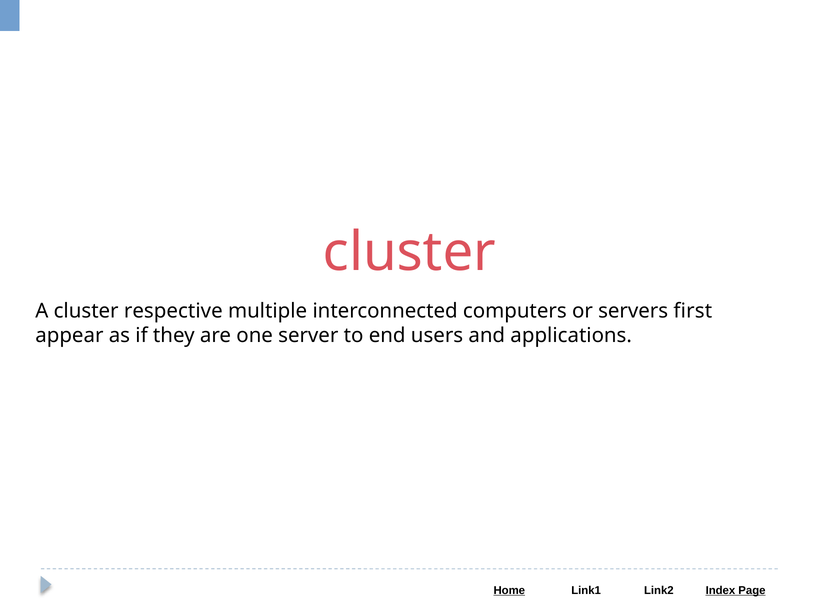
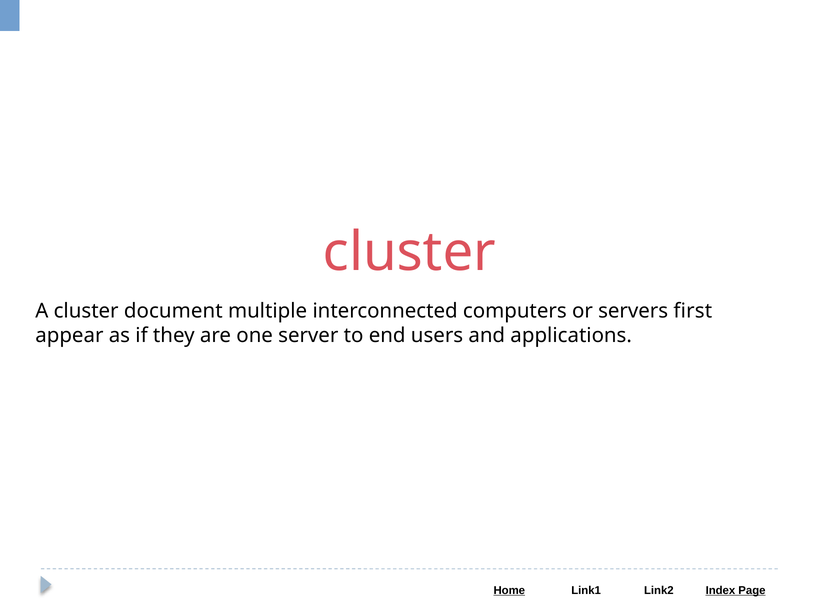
respective: respective -> document (173, 311)
